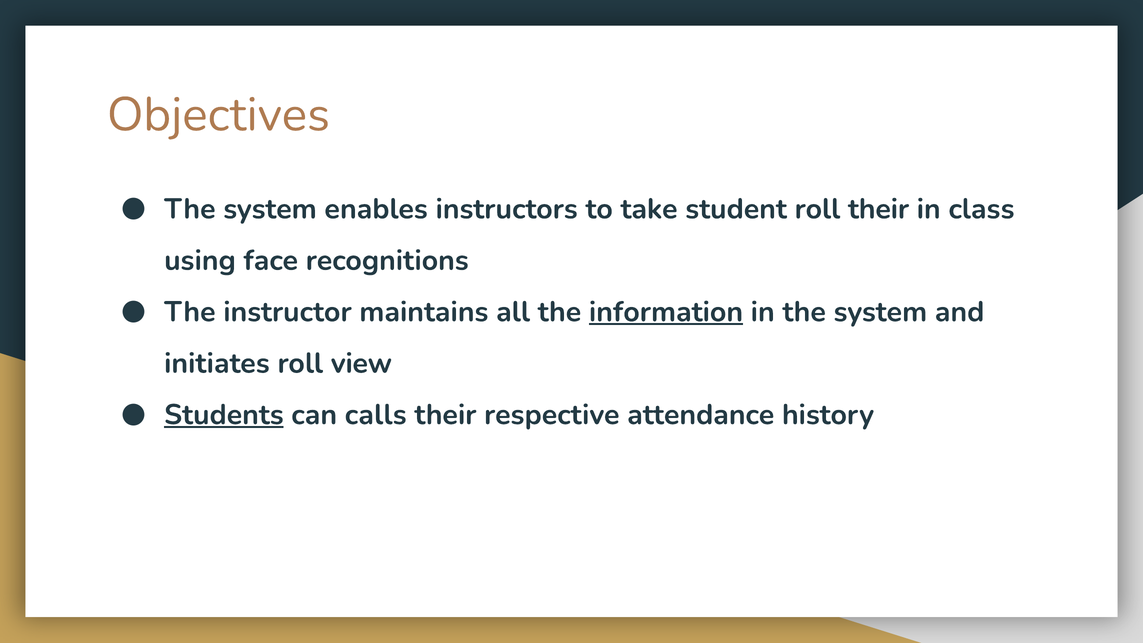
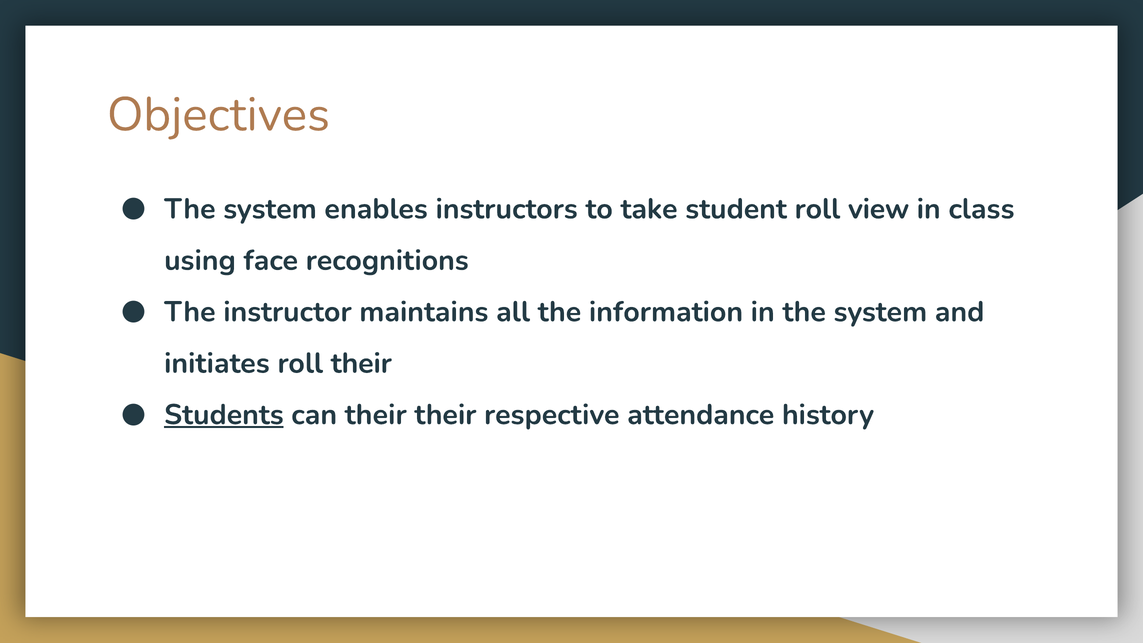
roll their: their -> view (879, 209)
information underline: present -> none (666, 312)
roll view: view -> their (361, 363)
can calls: calls -> their (376, 415)
